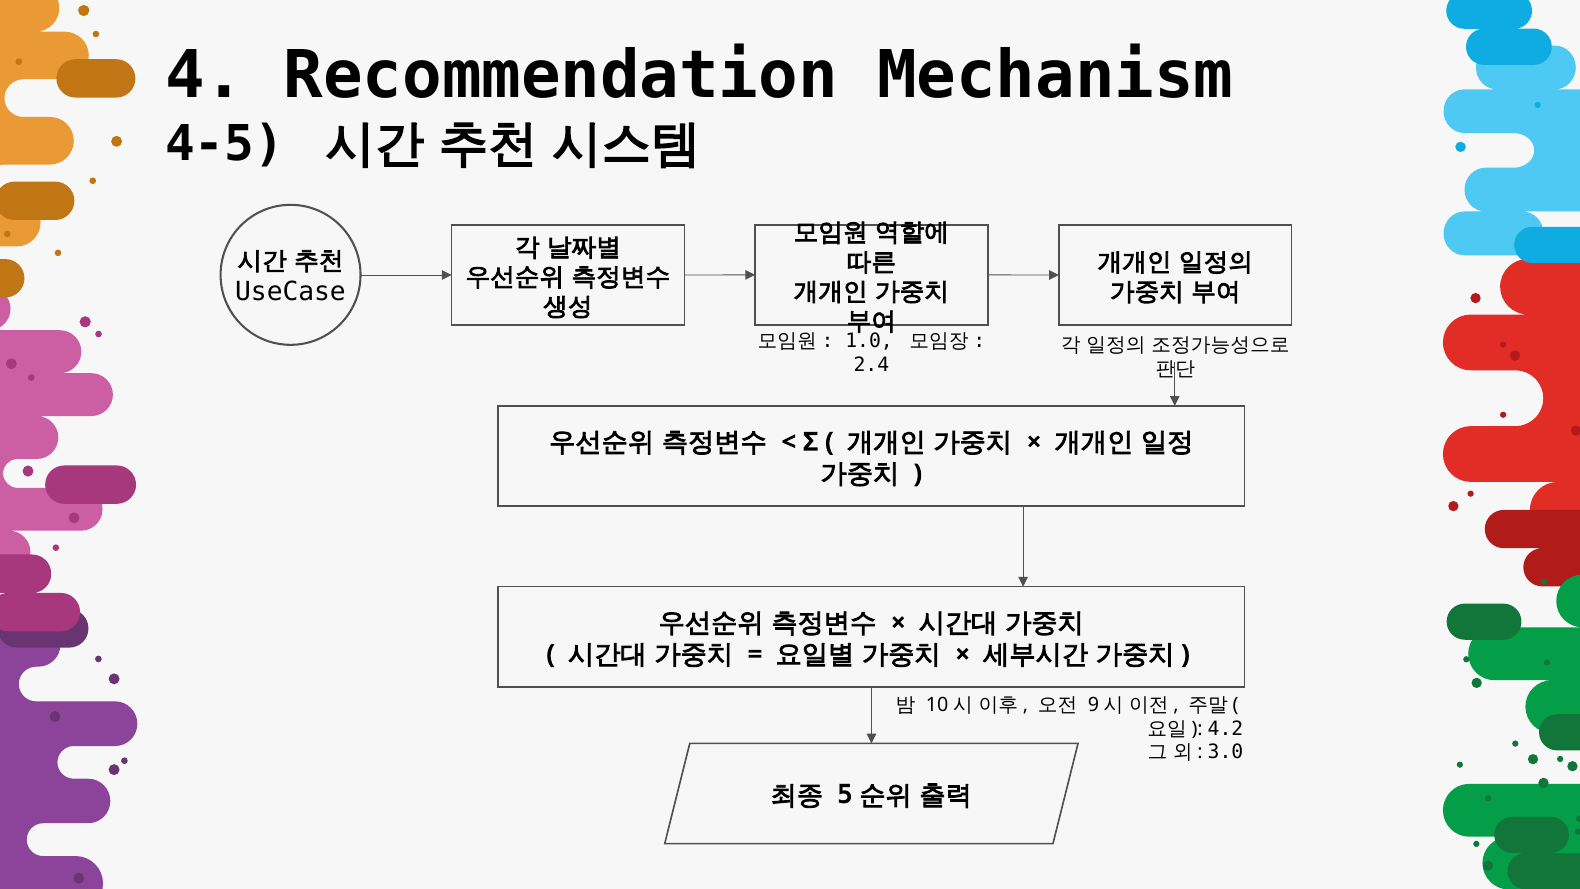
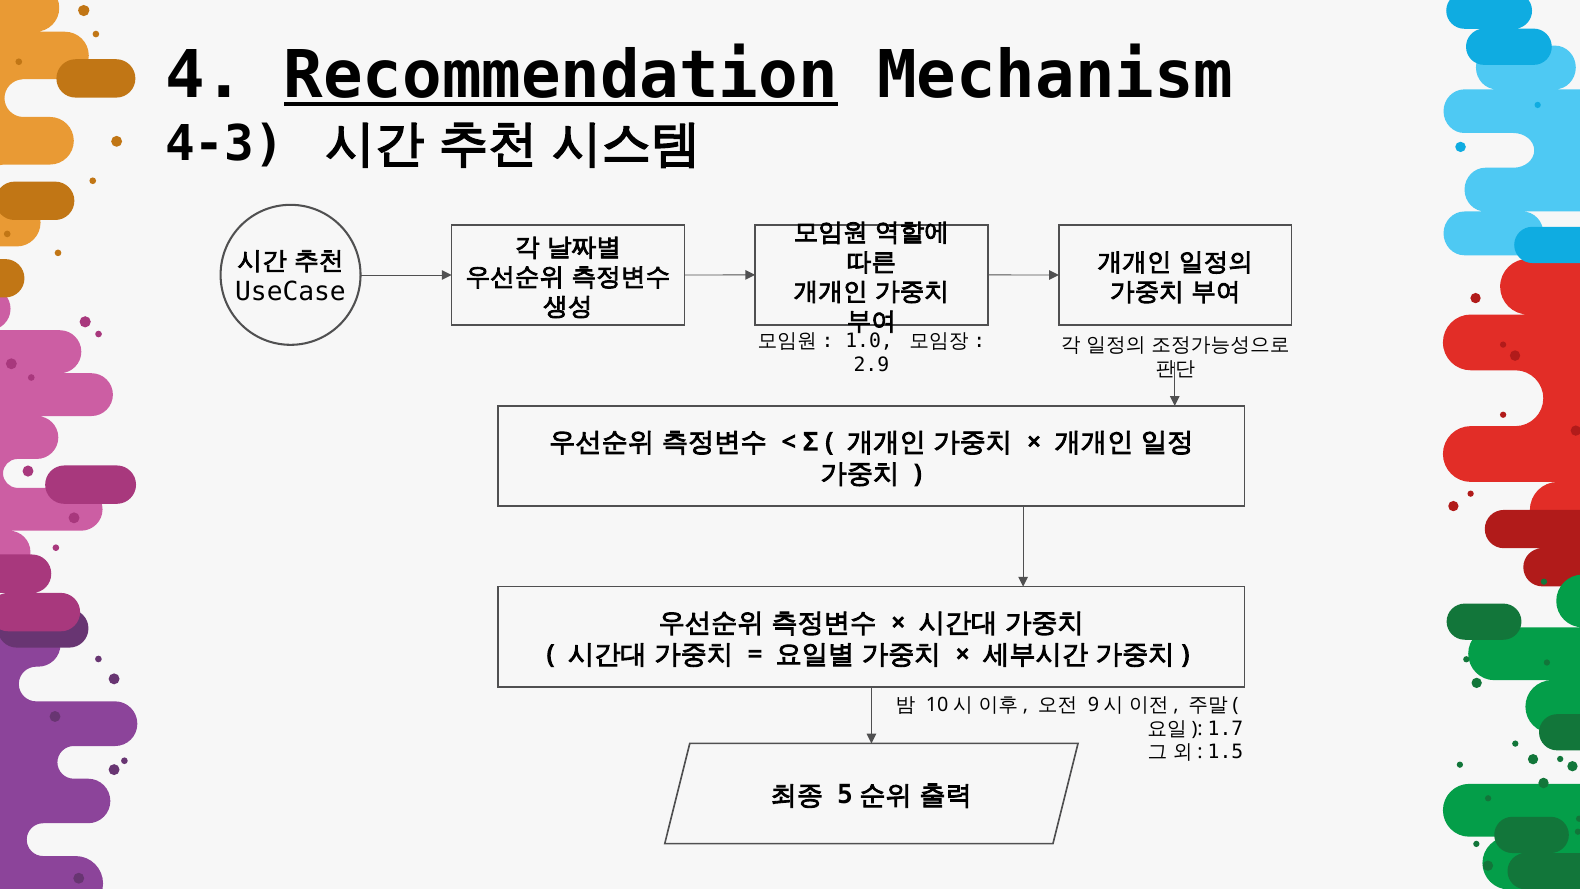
Recommendation underline: none -> present (561, 76)
4-5: 4-5 -> 4-3 (225, 144)
2.4: 2.4 -> 2.9 (871, 365)
4.2: 4.2 -> 1.7 (1226, 728)
3.0: 3.0 -> 1.5 (1226, 752)
